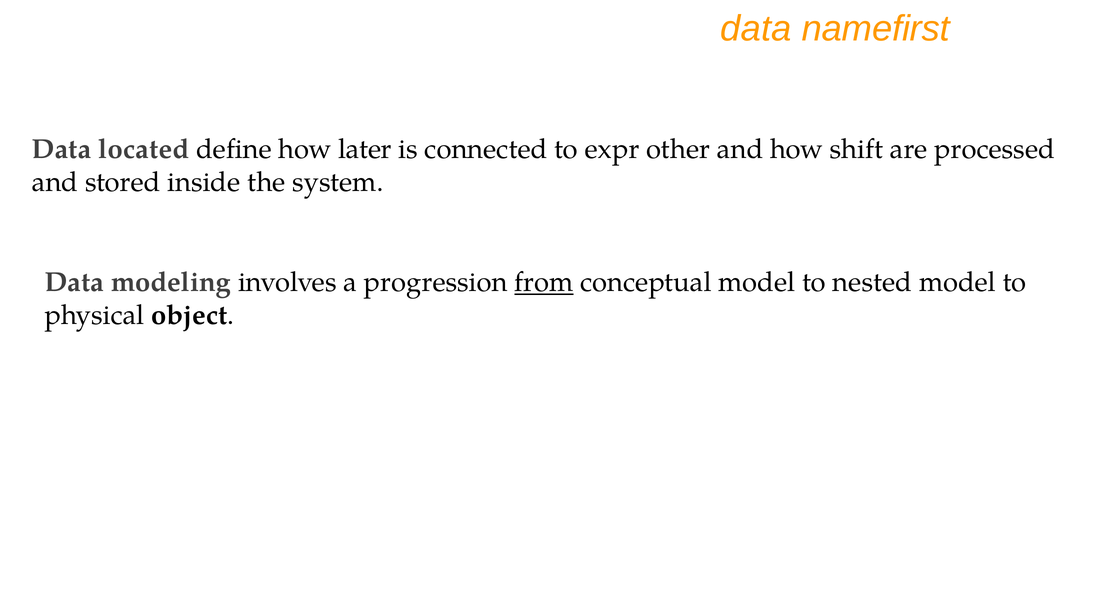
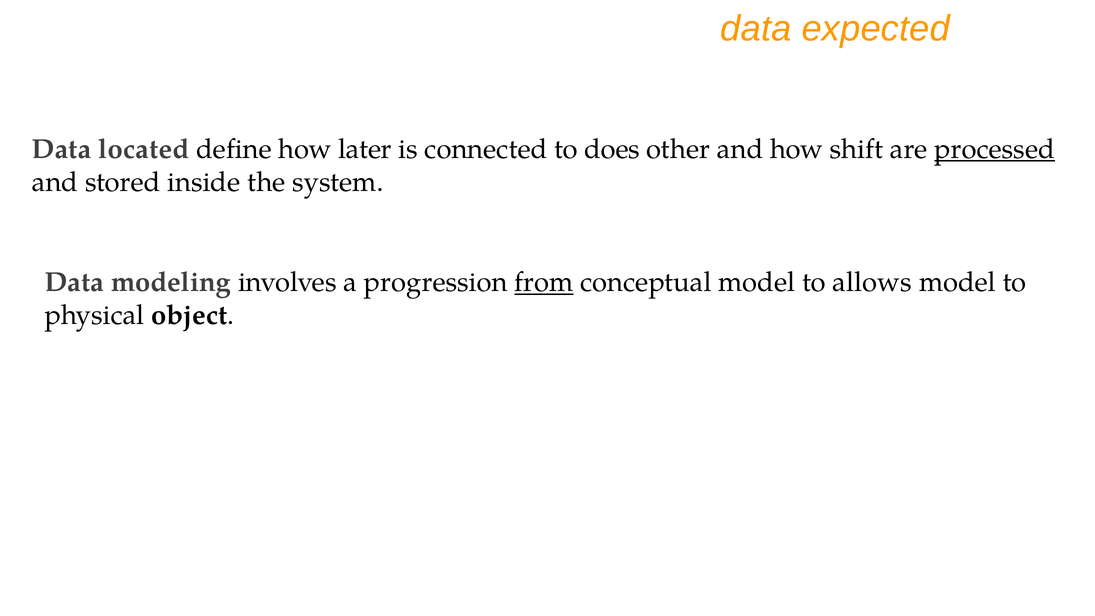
namefirst: namefirst -> expected (876, 28)
expr: expr -> does (612, 149)
processed underline: none -> present (995, 149)
nested: nested -> allows (872, 282)
